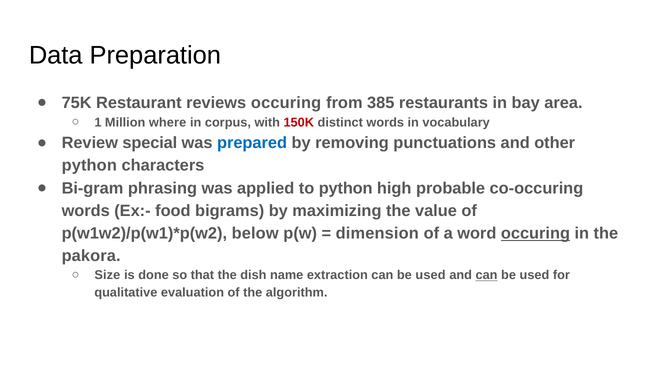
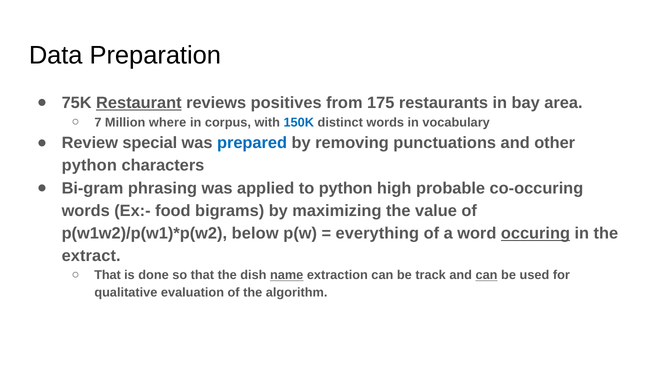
Restaurant underline: none -> present (139, 103)
reviews occuring: occuring -> positives (286, 103)
385: 385 -> 175 (381, 103)
1: 1 -> 7 (98, 122)
150K colour: red -> blue (299, 122)
dimension: dimension -> everything (377, 234)
pakora: pakora -> extract (91, 256)
Size: Size -> That (108, 276)
name underline: none -> present (287, 276)
extraction can be used: used -> track (431, 276)
